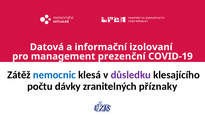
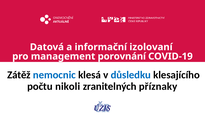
prezenční: prezenční -> porovnání (122, 57)
důsledku colour: purple -> blue (131, 75)
dávky: dávky -> nikoli (68, 87)
